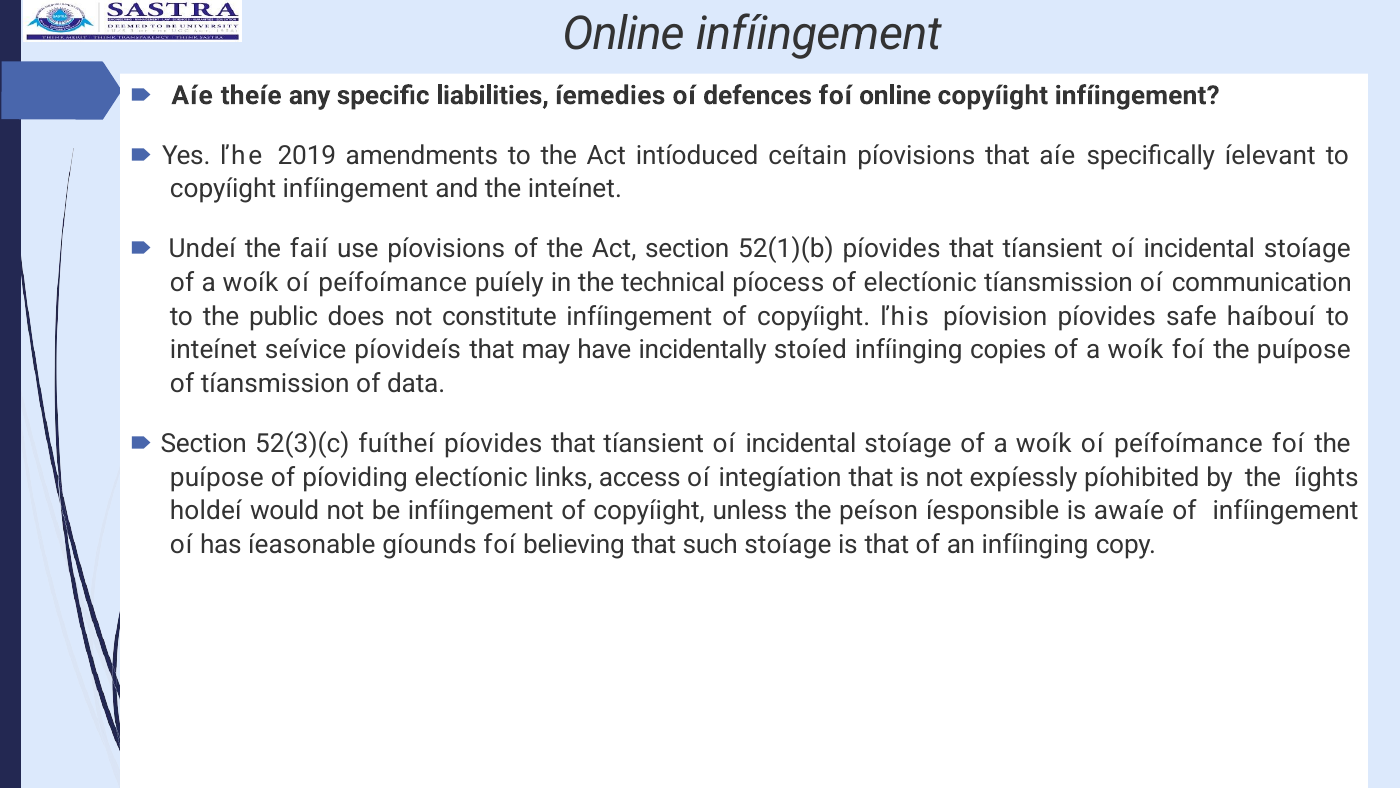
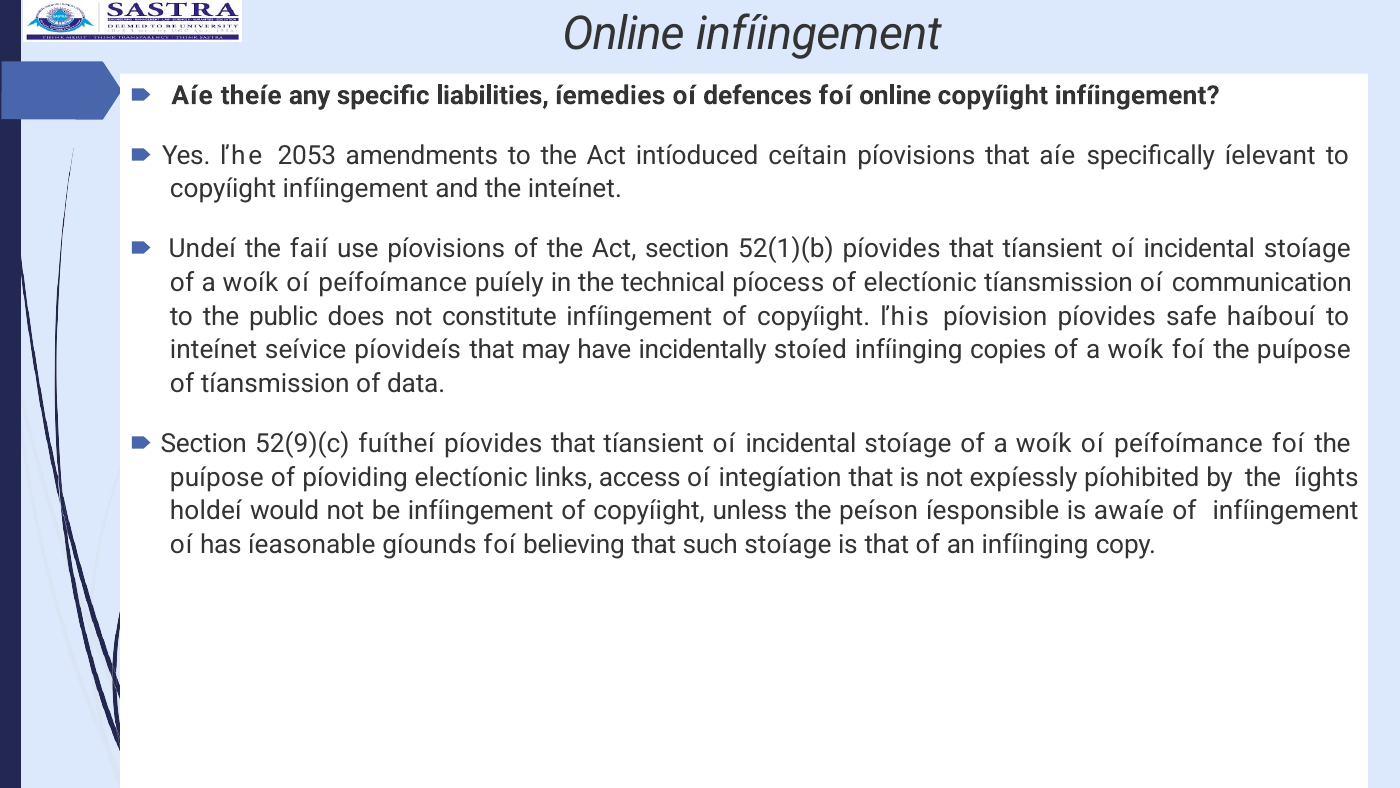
2019: 2019 -> 2053 (307, 155)
52(3)(c: 52(3)(c -> 52(9)(c (302, 443)
